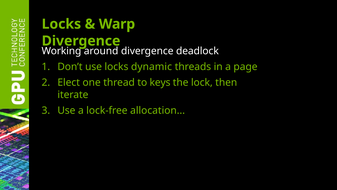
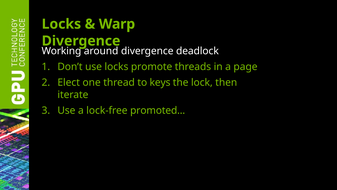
dynamic: dynamic -> promote (152, 67)
allocation: allocation -> promoted (158, 110)
